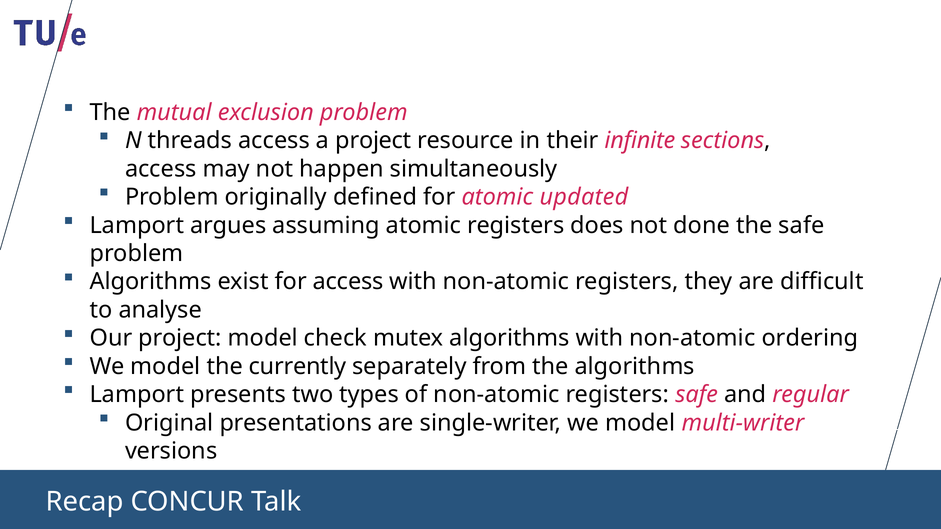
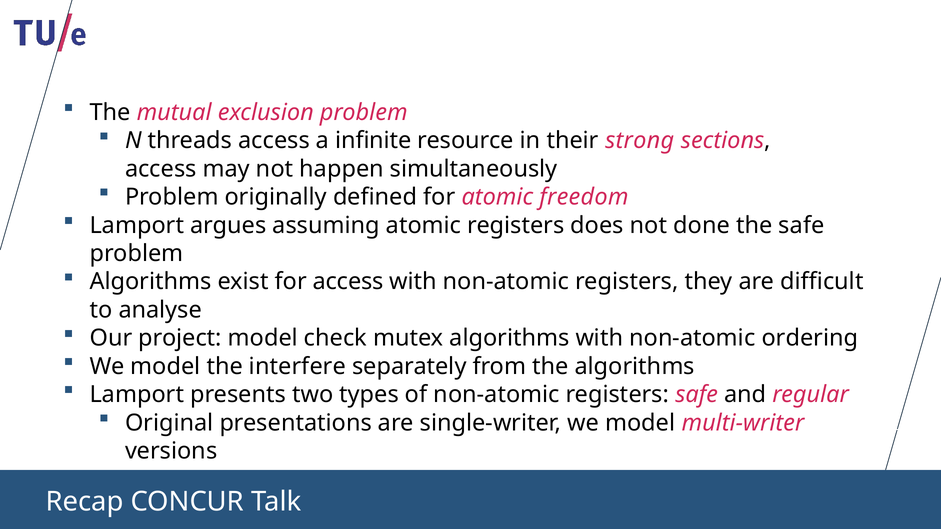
a project: project -> infinite (373, 141)
infinite: infinite -> strong (640, 141)
updated: updated -> freedom (584, 197)
currently: currently -> interfere (297, 367)
